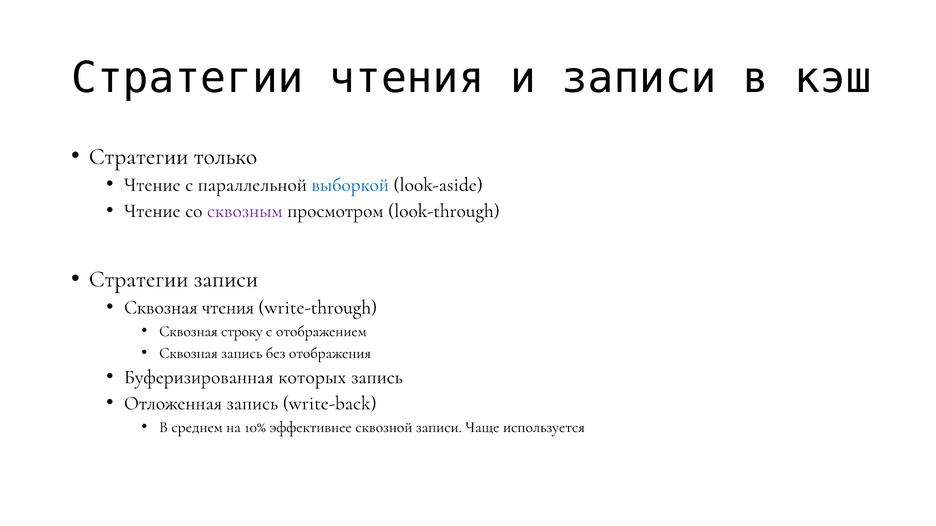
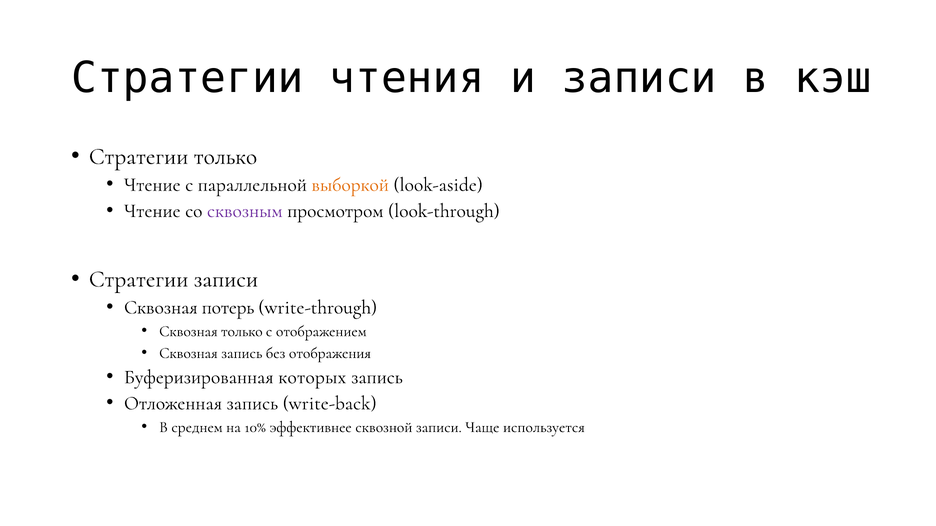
выборкой colour: blue -> orange (350, 185)
Сквозная чтения: чтения -> потерь (228, 307)
Сквозная строку: строку -> только (242, 331)
